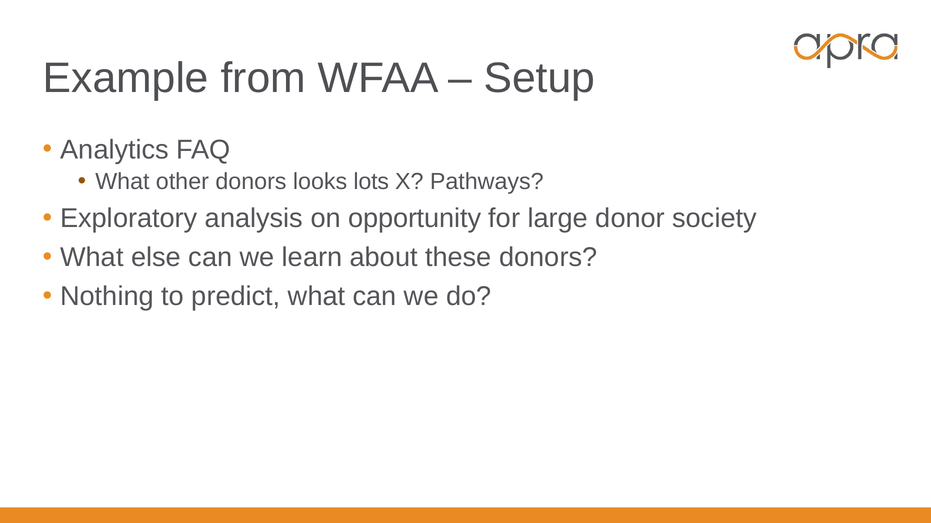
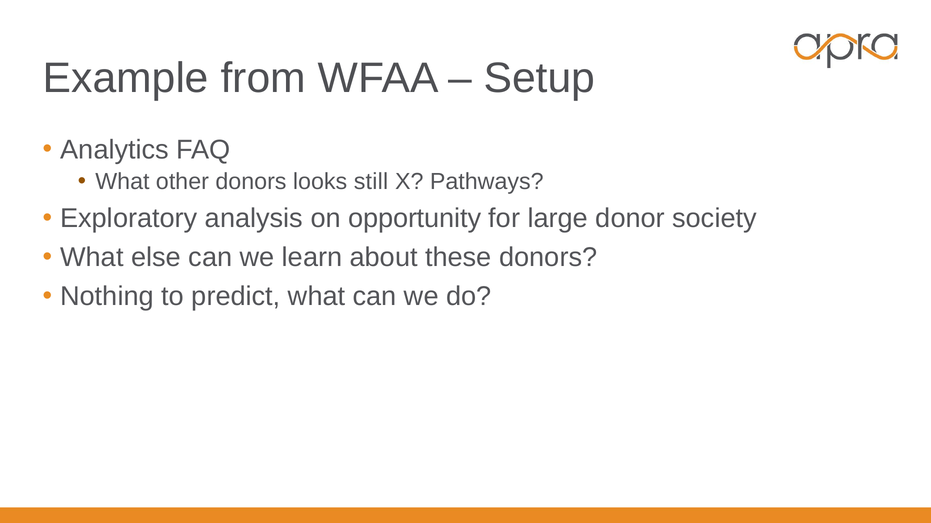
lots: lots -> still (371, 182)
